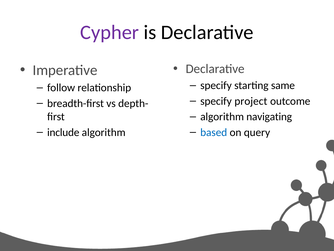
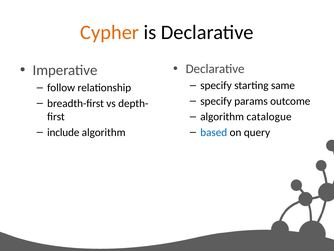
Cypher colour: purple -> orange (110, 32)
project: project -> params (251, 101)
navigating: navigating -> catalogue (269, 117)
